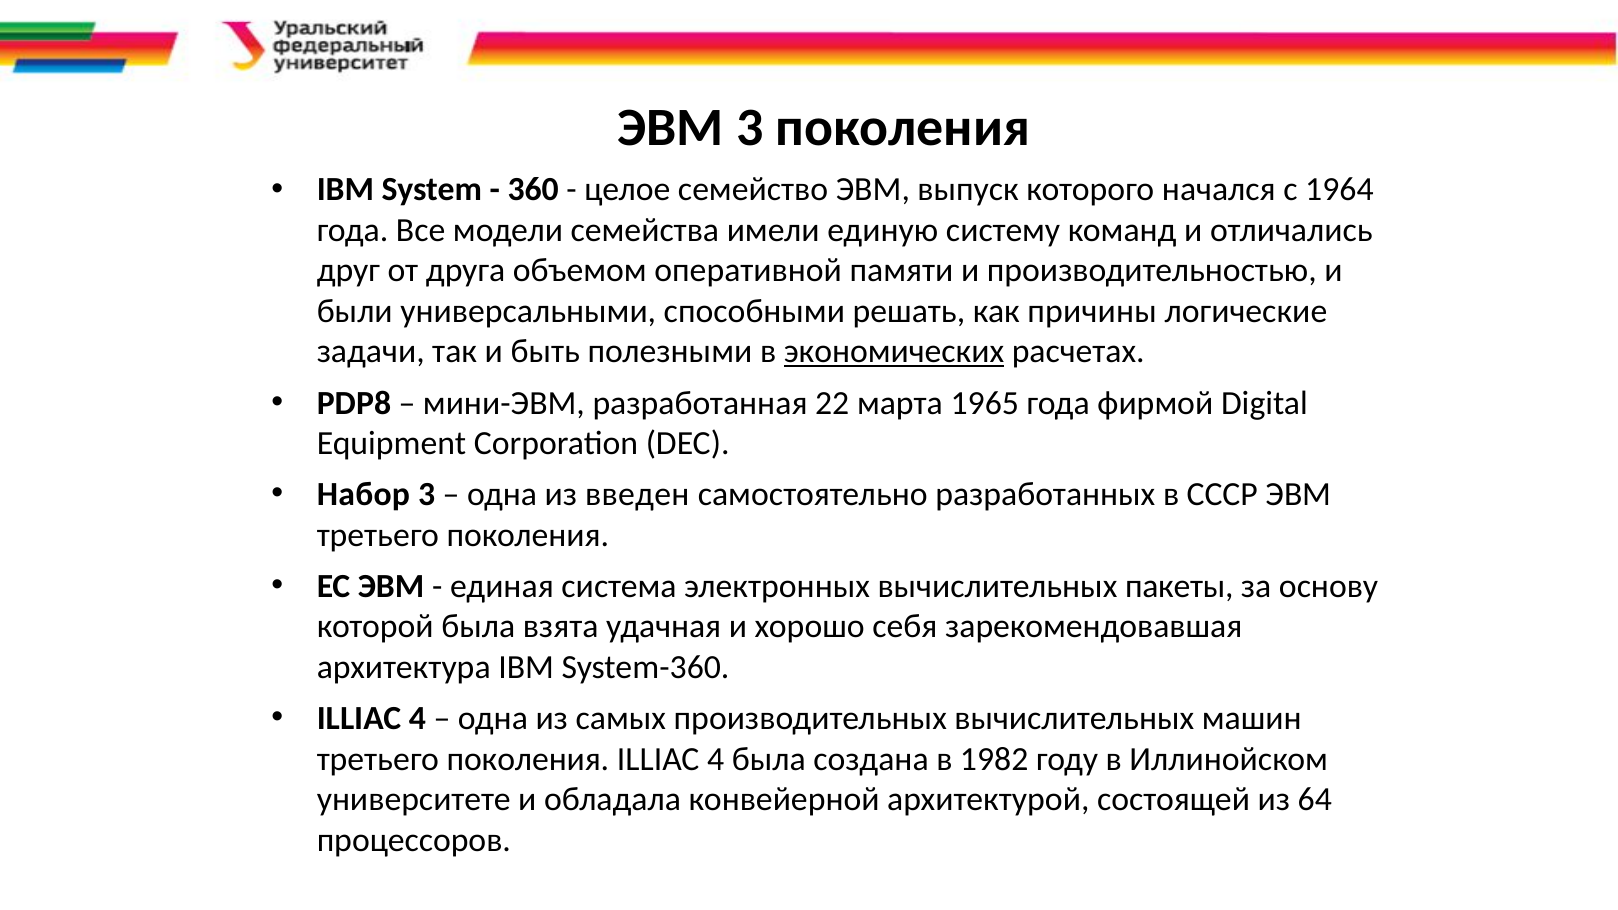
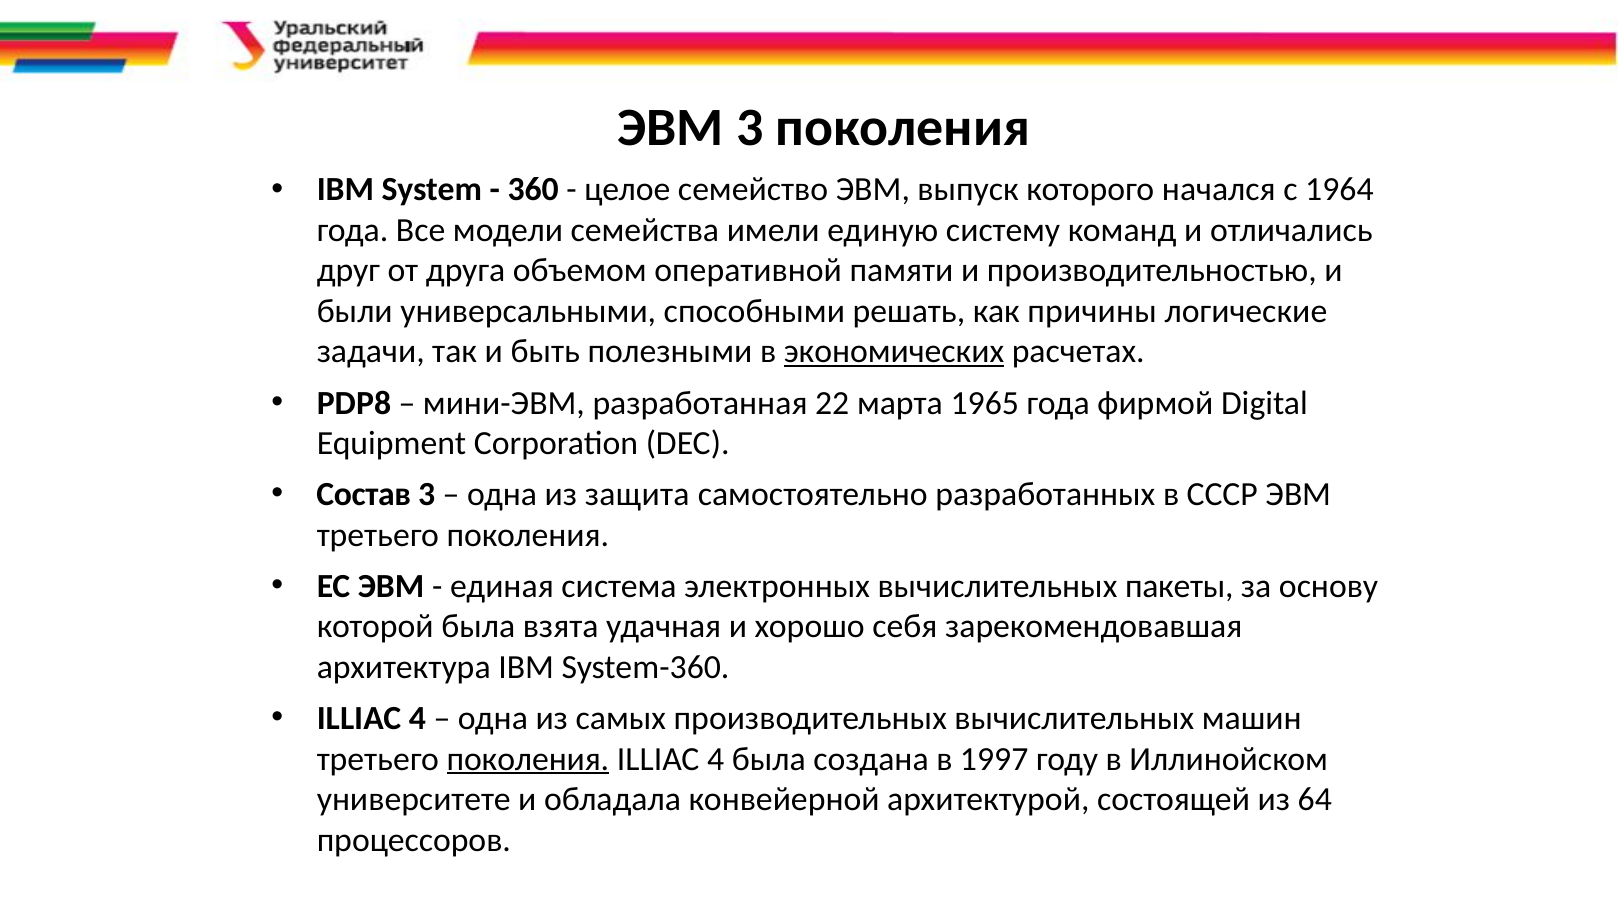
Набор: Набор -> Состав (364, 495)
введен: введен -> защита (637, 495)
поколения underline: none -> present (528, 759)
1982: 1982 -> 1997 (994, 759)
